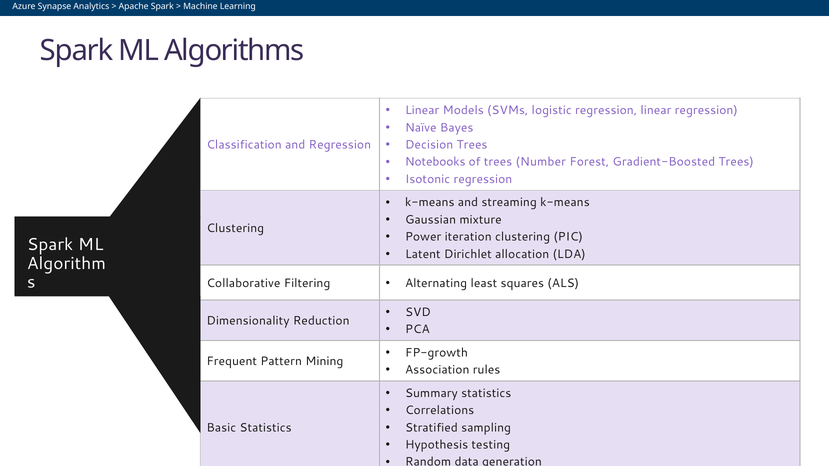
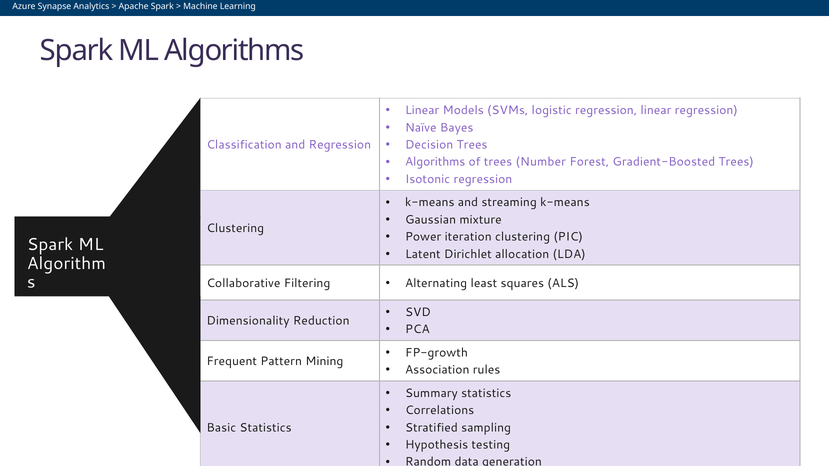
Notebooks: Notebooks -> Algorithms (435, 162)
